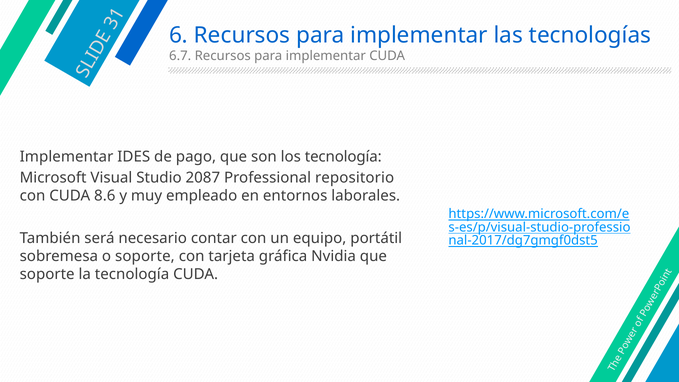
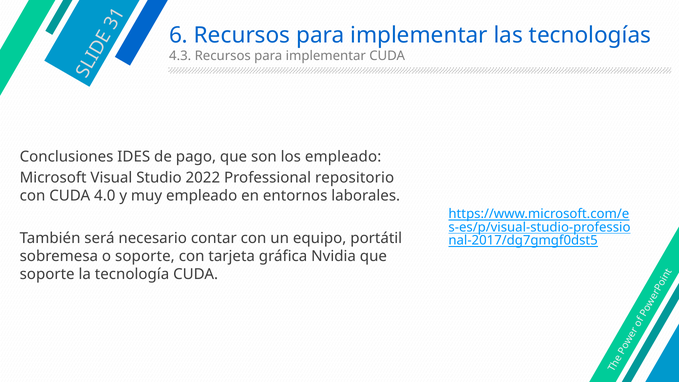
6.7: 6.7 -> 4.3 (180, 56)
Implementar: Implementar -> Conclusiones (67, 157)
los tecnología: tecnología -> empleado (343, 157)
2087: 2087 -> 2022 (203, 178)
8.6: 8.6 -> 4.0 (105, 196)
